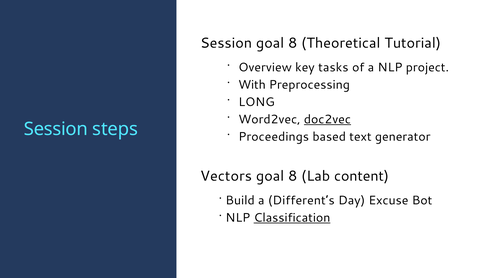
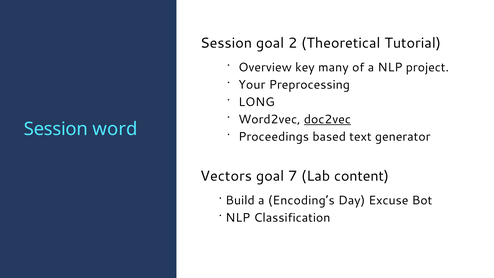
Session goal 8: 8 -> 2 (293, 43)
tasks: tasks -> many (333, 68)
With: With -> Your (252, 85)
steps: steps -> word (115, 129)
8: 8 -> 7 (293, 176)
Different’s: Different’s -> Encoding’s (301, 200)
Classification underline: present -> none (292, 218)
